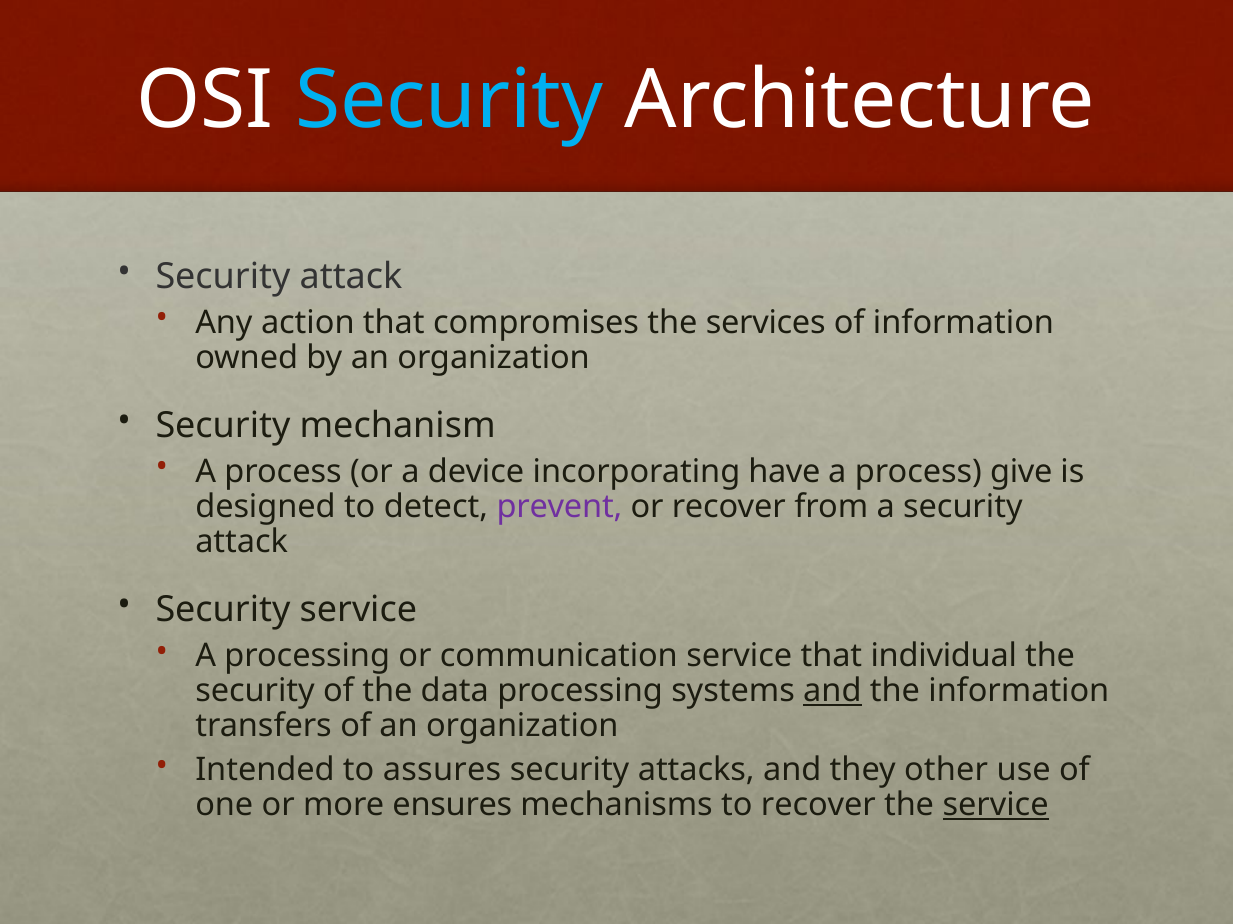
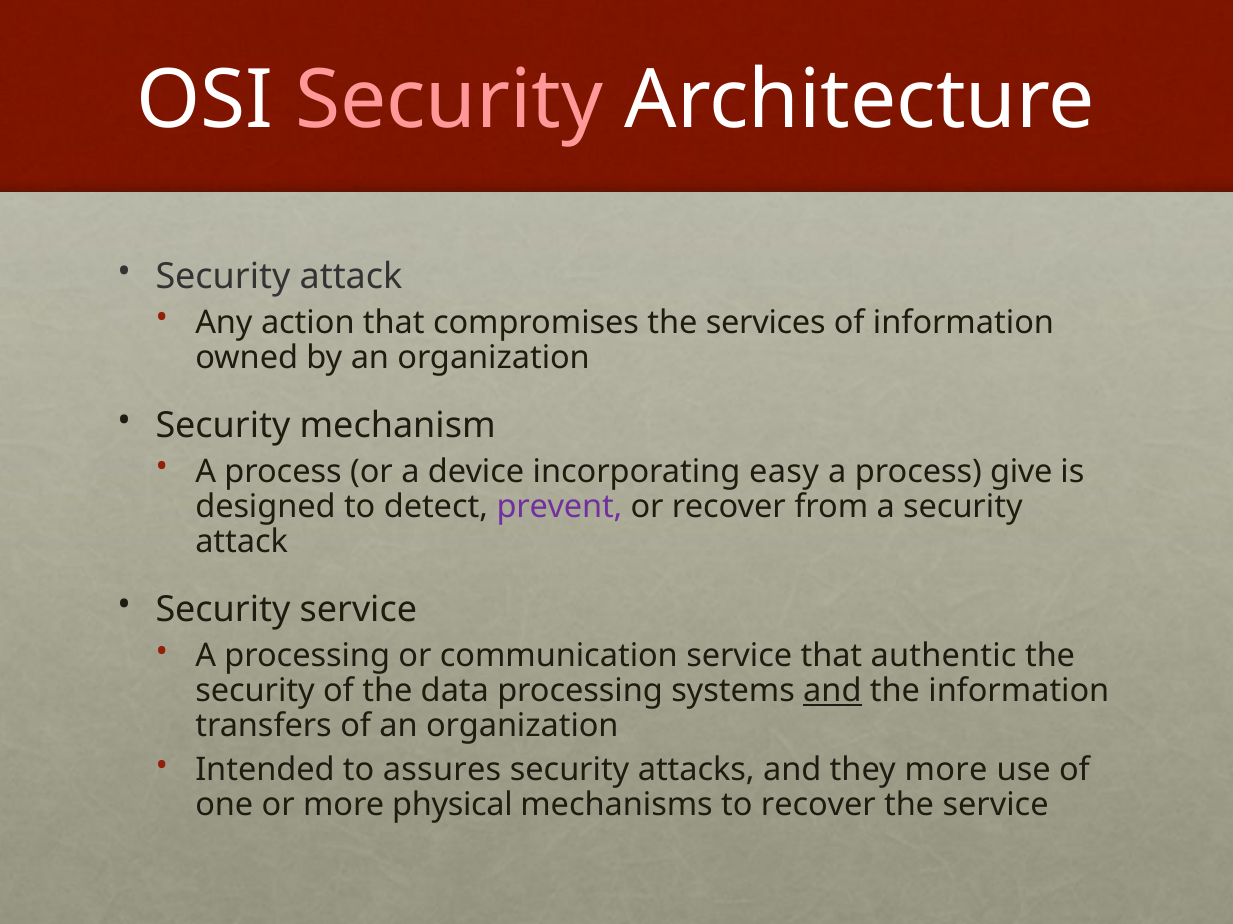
Security colour: light blue -> pink (449, 101)
have: have -> easy (784, 472)
individual: individual -> authentic (944, 656)
they other: other -> more (946, 771)
ensures: ensures -> physical (452, 806)
service underline: present -> none (996, 806)
